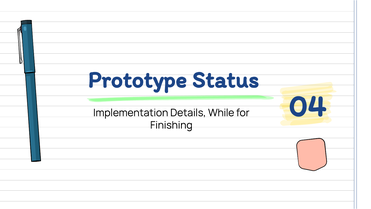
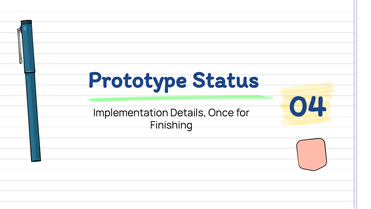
While: While -> Once (221, 113)
